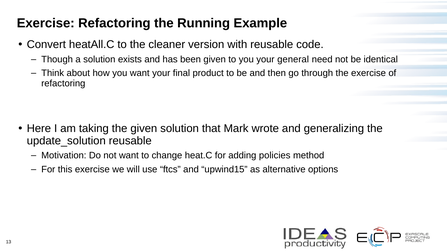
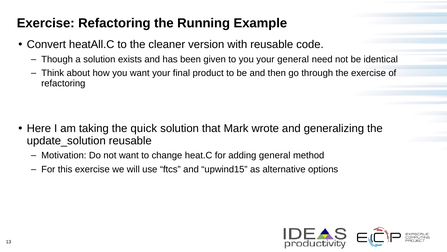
the given: given -> quick (144, 128)
adding policies: policies -> general (275, 155)
